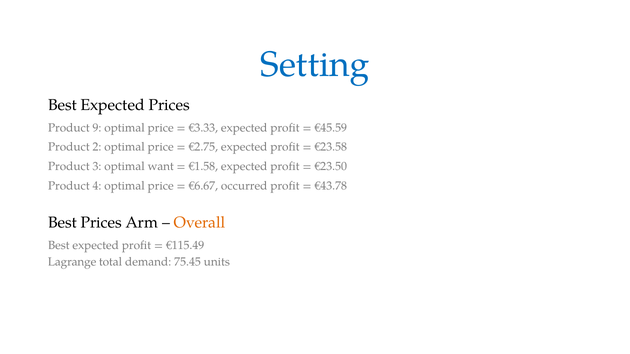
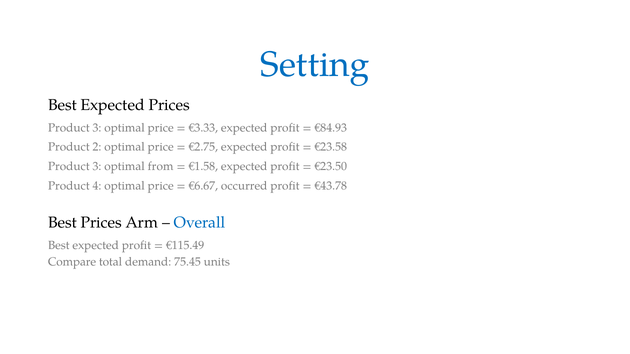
9: 9 -> 3 (97, 128)
€45.59: €45.59 -> €84.93 (331, 128)
want: want -> from (161, 167)
Overall colour: orange -> blue (200, 223)
Lagrange: Lagrange -> Compare (72, 262)
